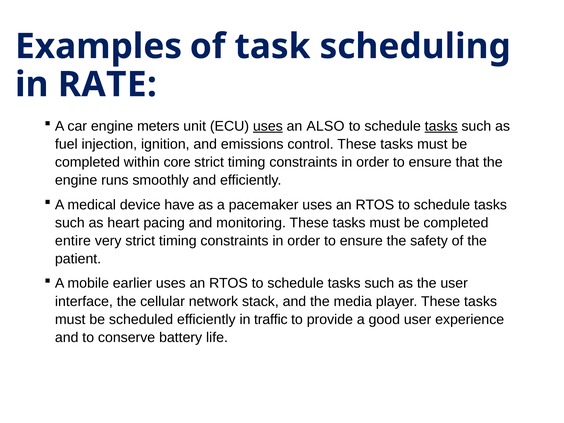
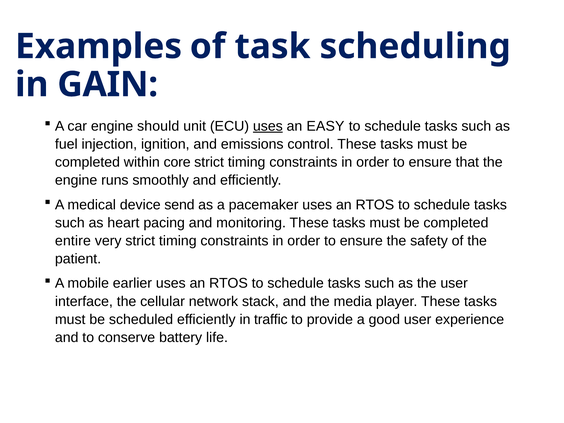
RATE: RATE -> GAIN (108, 85)
meters: meters -> should (158, 126)
ALSO: ALSO -> EASY (325, 126)
tasks underline: present -> none (441, 126)
have: have -> send (179, 205)
